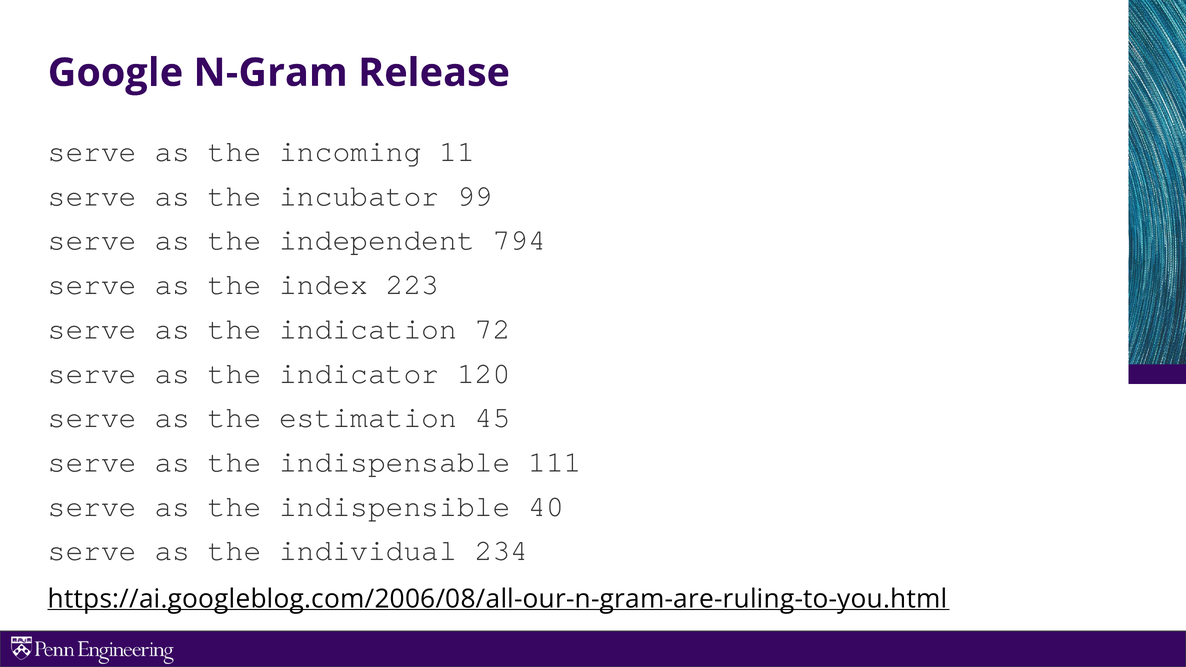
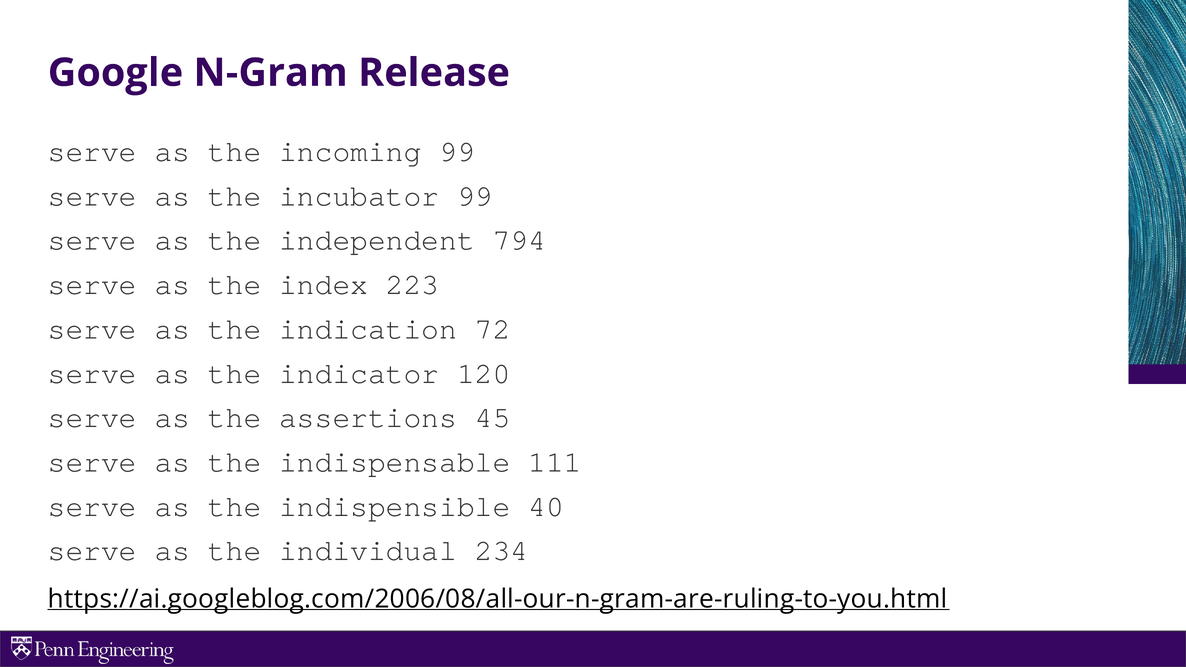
incoming 11: 11 -> 99 (457, 151)
estimation: estimation -> assertions (368, 418)
